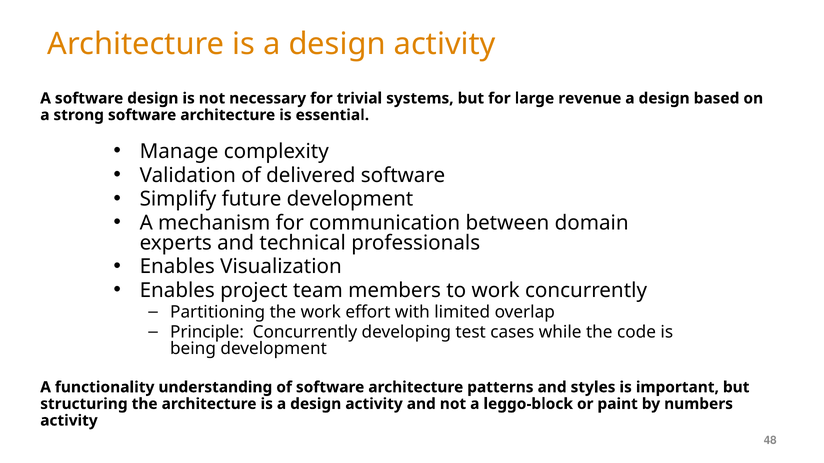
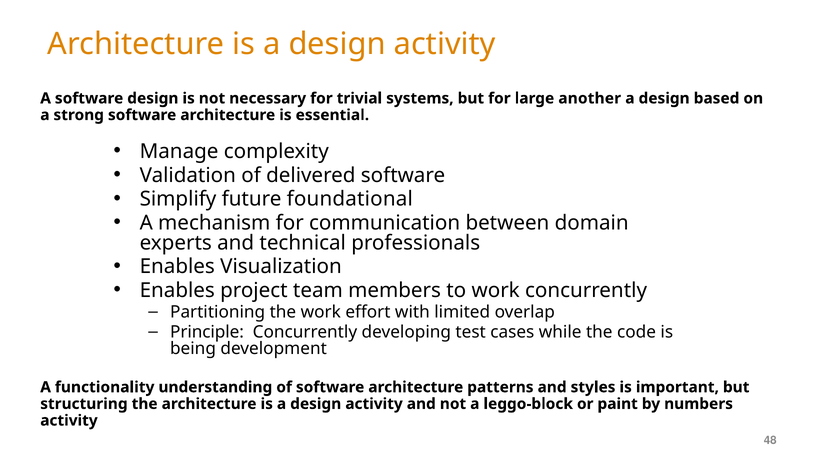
revenue: revenue -> another (590, 98)
future development: development -> foundational (350, 199)
